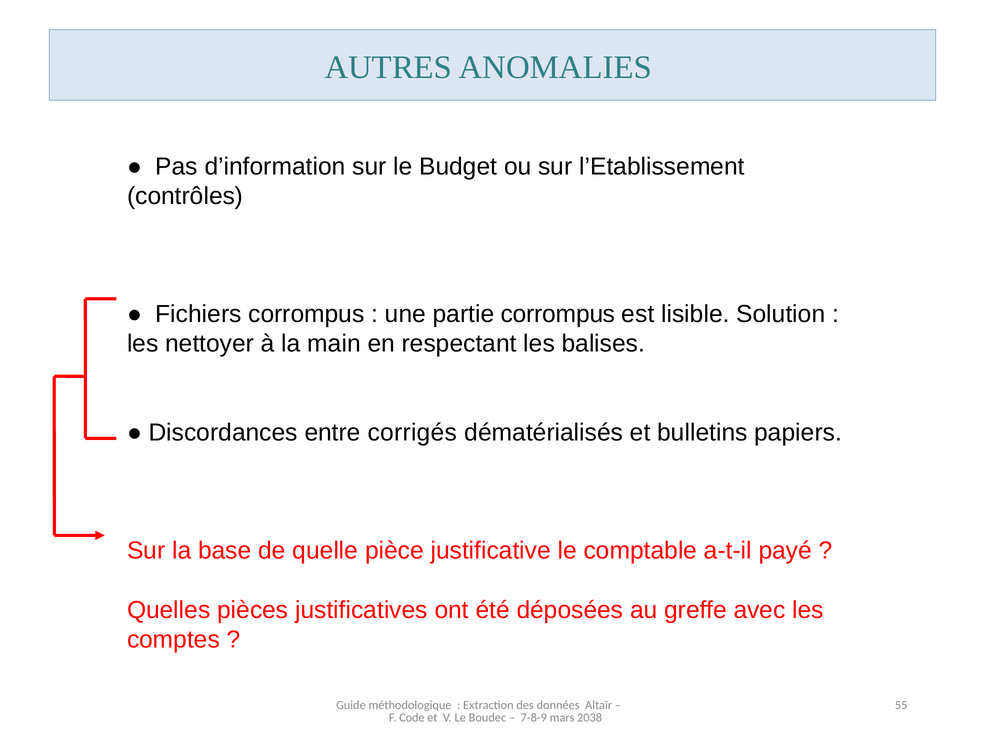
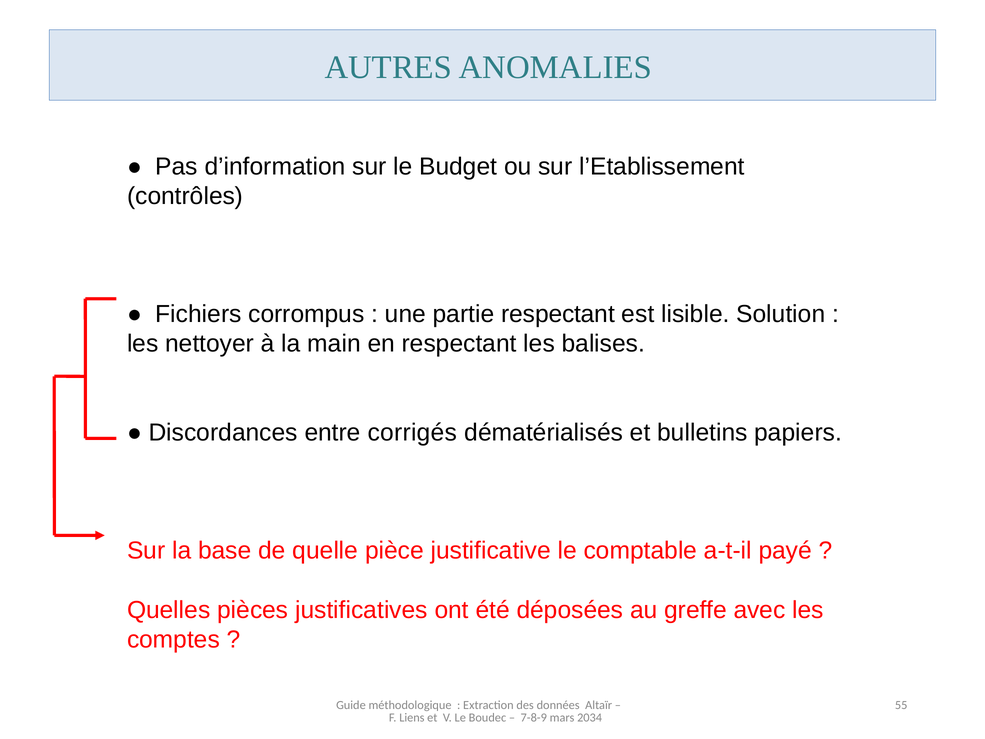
partie corrompus: corrompus -> respectant (558, 314)
Code: Code -> Liens (412, 718)
2038: 2038 -> 2034 (590, 718)
